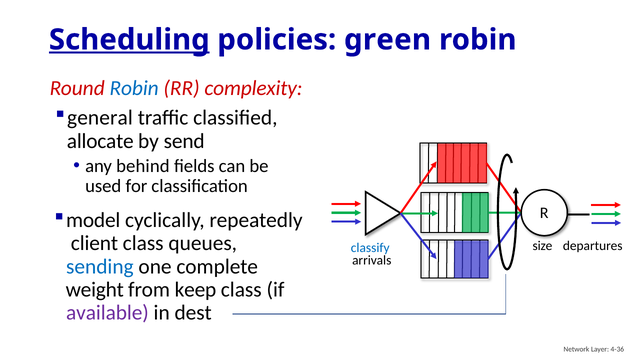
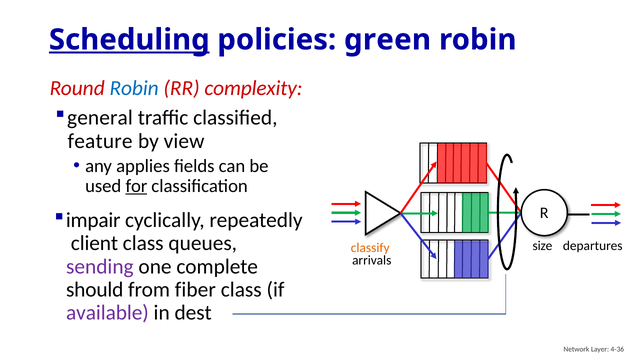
allocate: allocate -> feature (100, 141)
send: send -> view (184, 141)
behind: behind -> applies (143, 166)
for underline: none -> present (136, 186)
model: model -> impair (93, 220)
classify colour: blue -> orange (370, 247)
sending colour: blue -> purple (100, 266)
weight: weight -> should (95, 289)
keep: keep -> fiber (195, 289)
